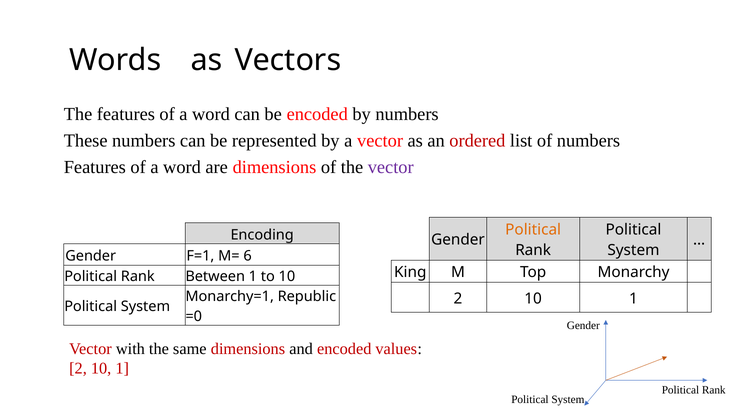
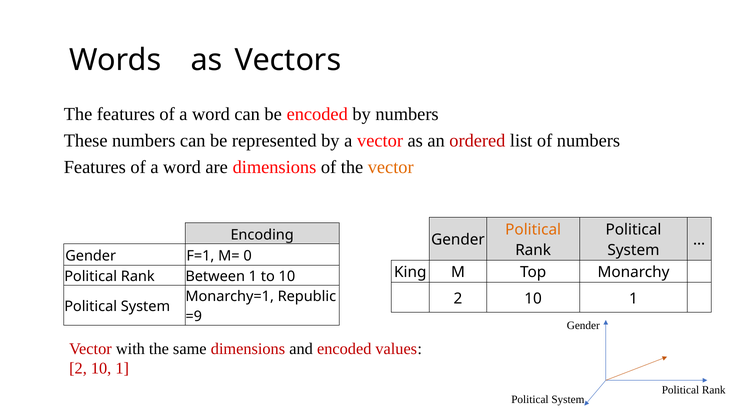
vector colour: purple -> orange (391, 167)
6: 6 -> 0 (248, 256)
=0: =0 -> =9 (194, 317)
